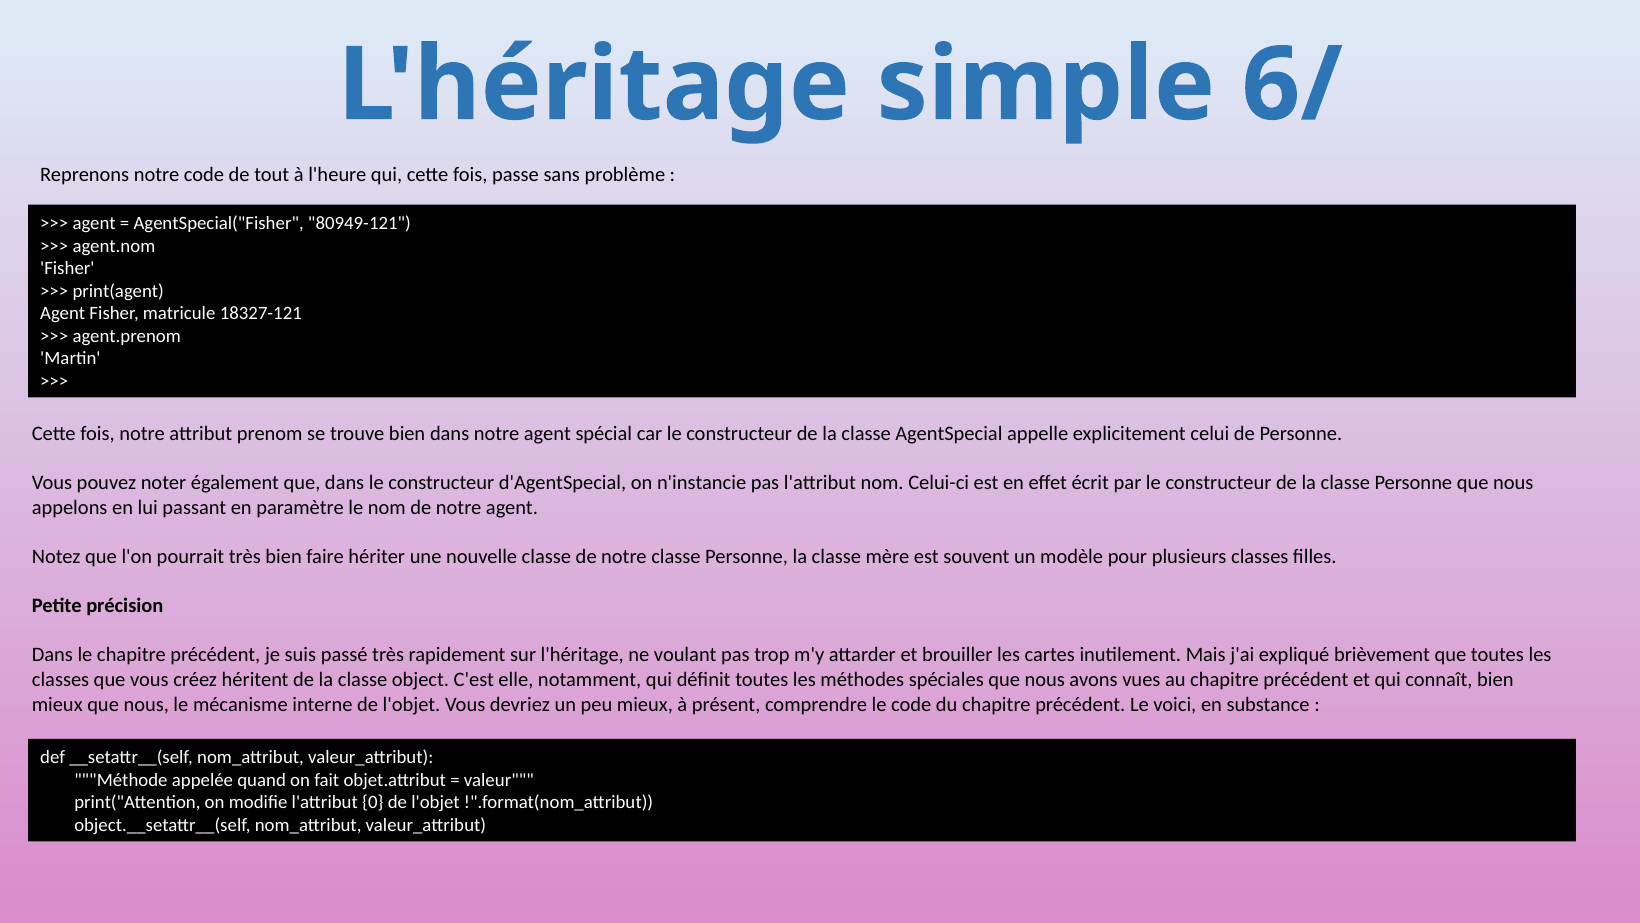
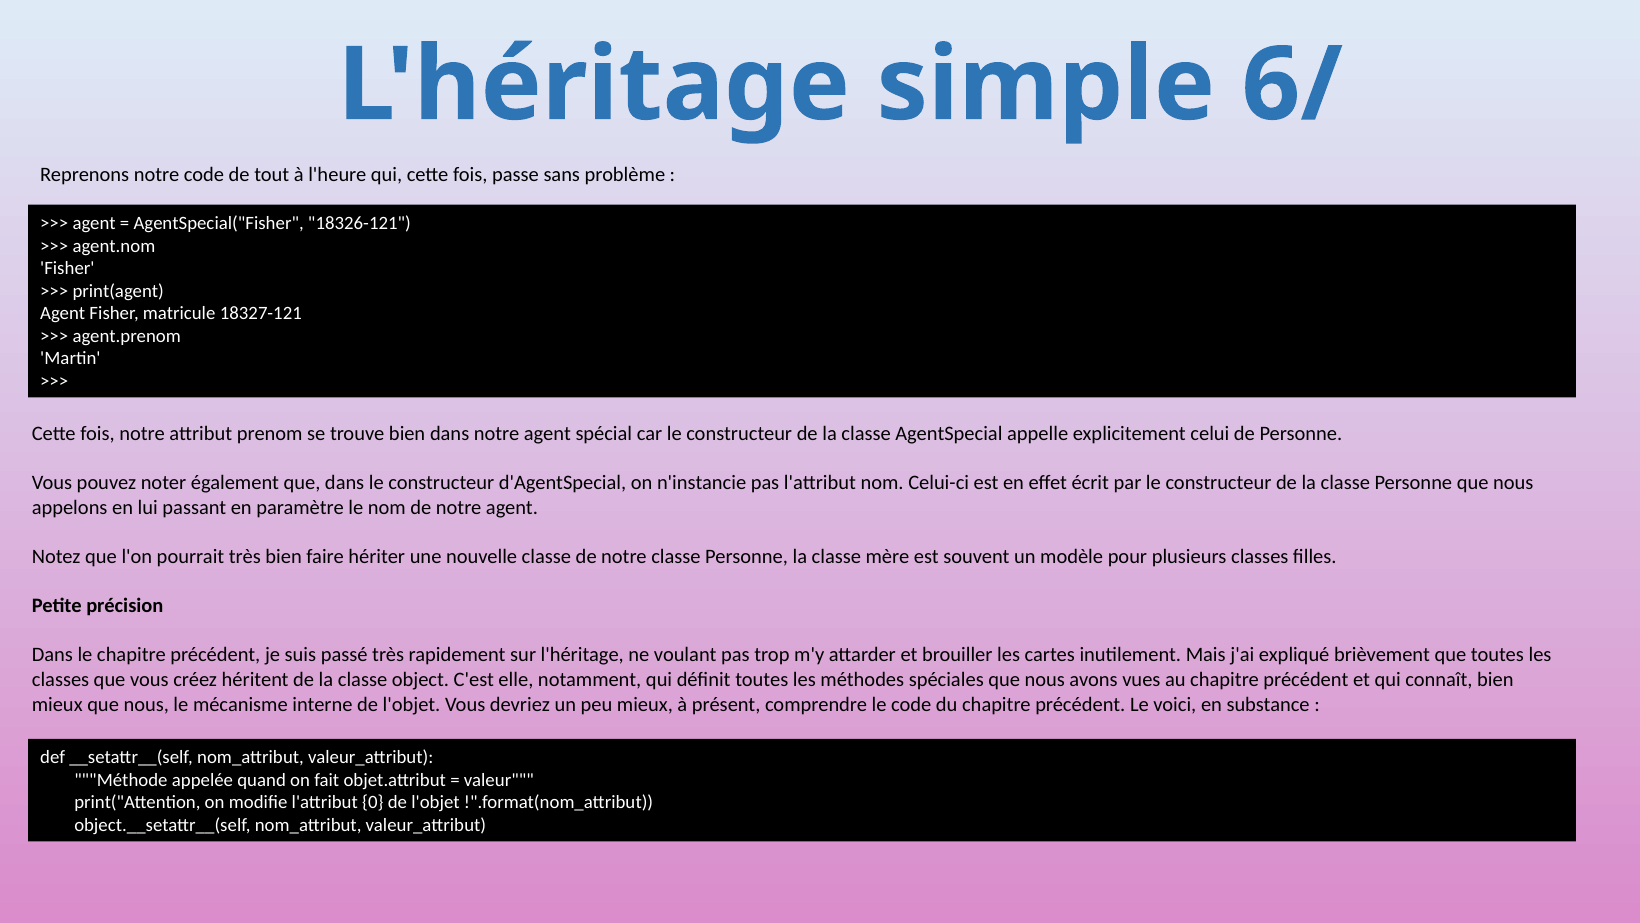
80949-121: 80949-121 -> 18326-121 (359, 223)
